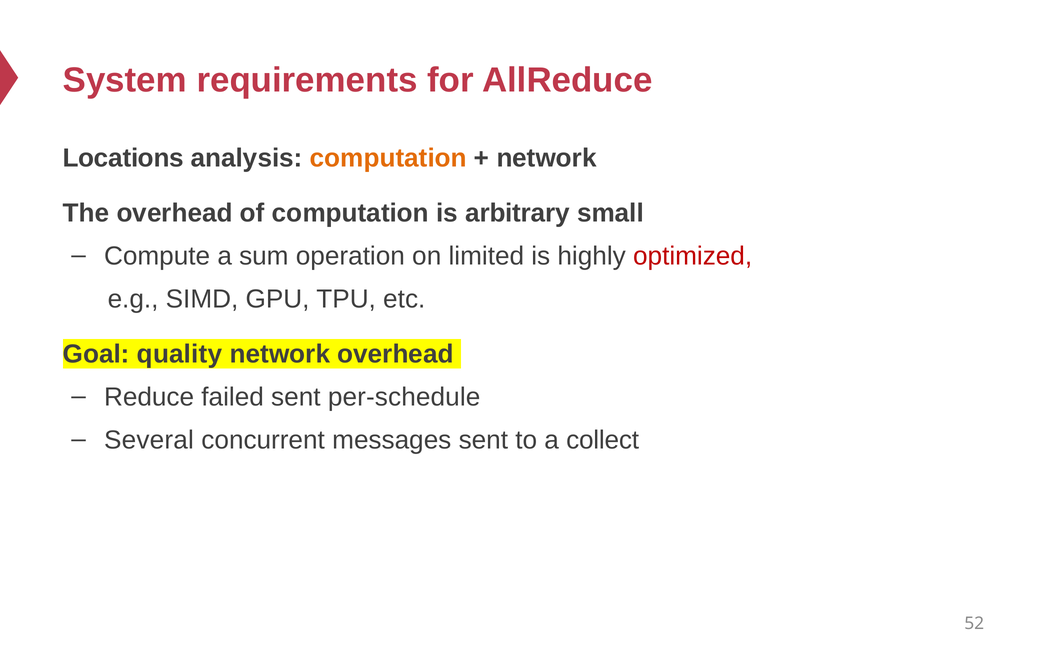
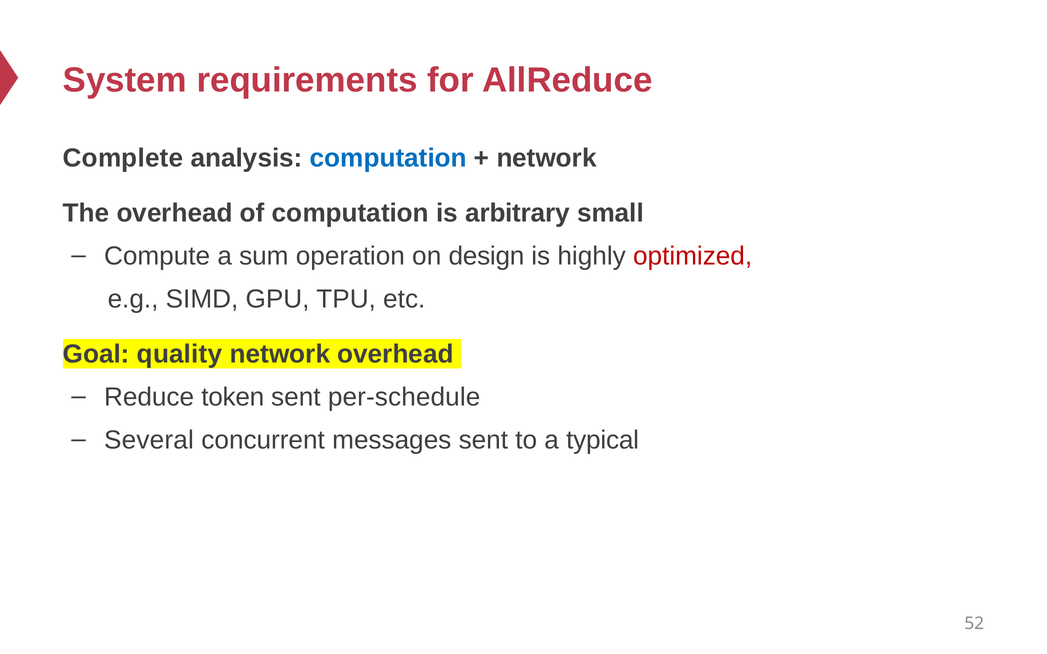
Locations: Locations -> Complete (123, 158)
computation colour: orange -> blue (388, 158)
limited: limited -> design (486, 256)
failed: failed -> token (233, 397)
collect: collect -> typical (603, 440)
